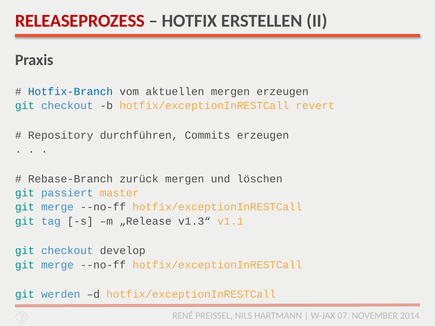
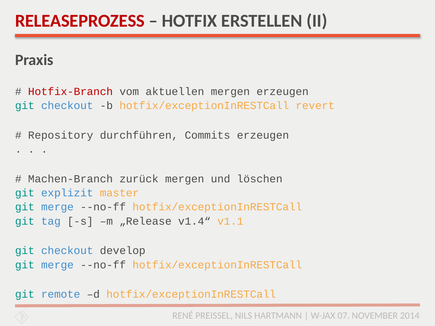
Hotfix-Branch colour: blue -> red (70, 92)
Rebase-Branch: Rebase-Branch -> Machen-Branch (70, 179)
passiert: passiert -> explizit (67, 193)
v1.3“: v1.3“ -> v1.4“ (194, 221)
werden: werden -> remote (61, 295)
